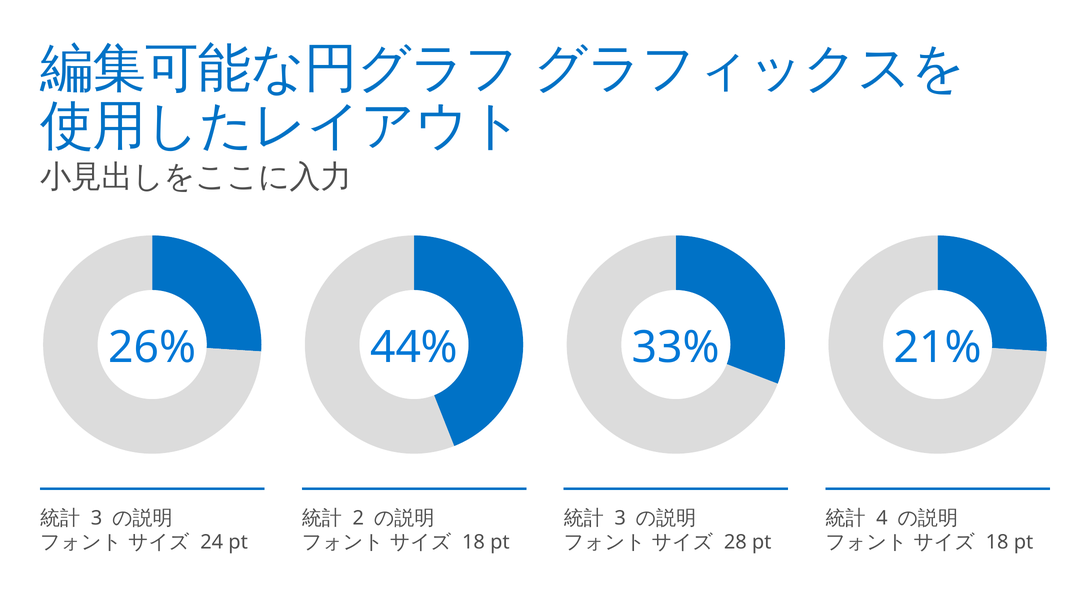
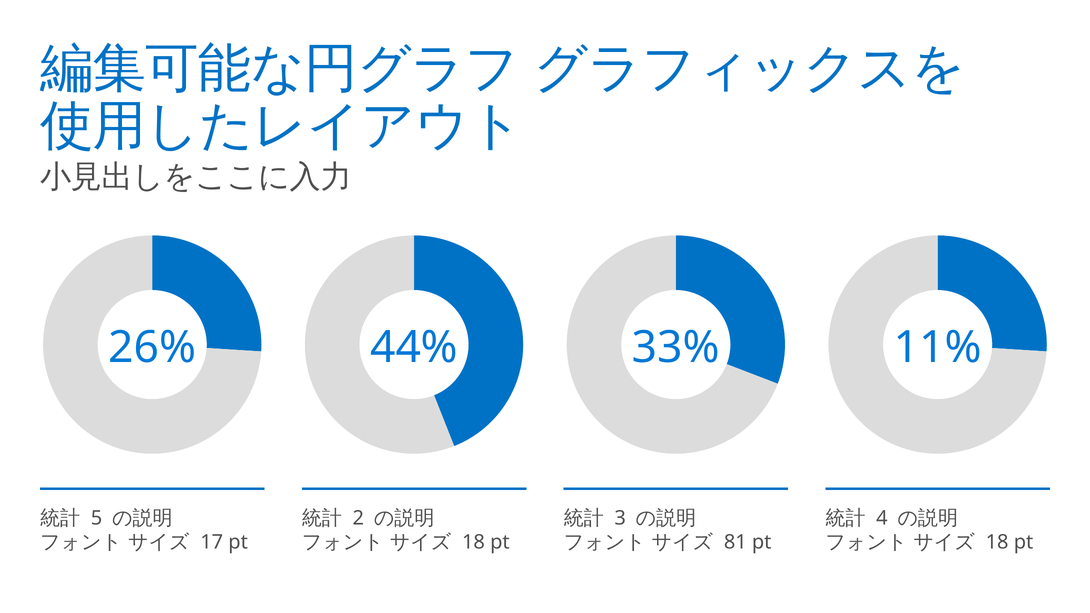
21%: 21% -> 11% (938, 348)
3: 3 -> 5 (97, 518)
24: 24 -> 17 (212, 542)
28: 28 -> 81 (735, 542)
